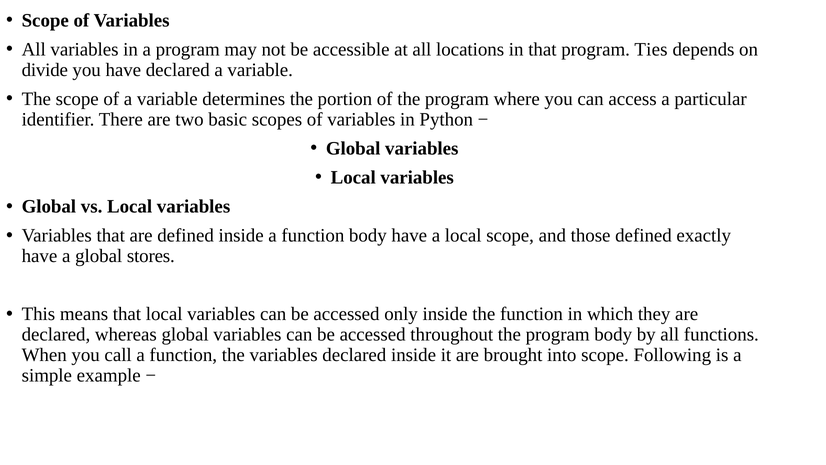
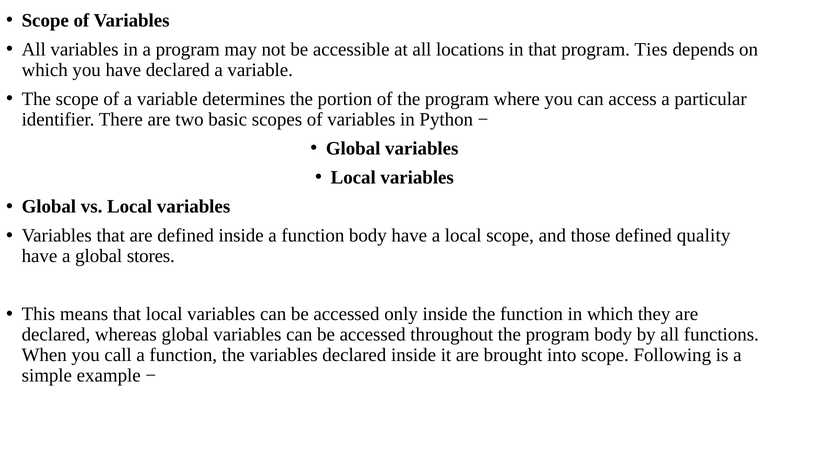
divide: divide -> which (45, 70)
exactly: exactly -> quality (704, 235)
